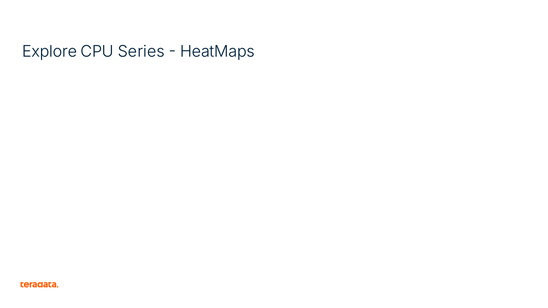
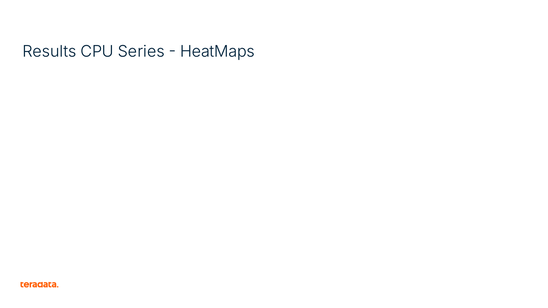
Explore: Explore -> Results (49, 52)
